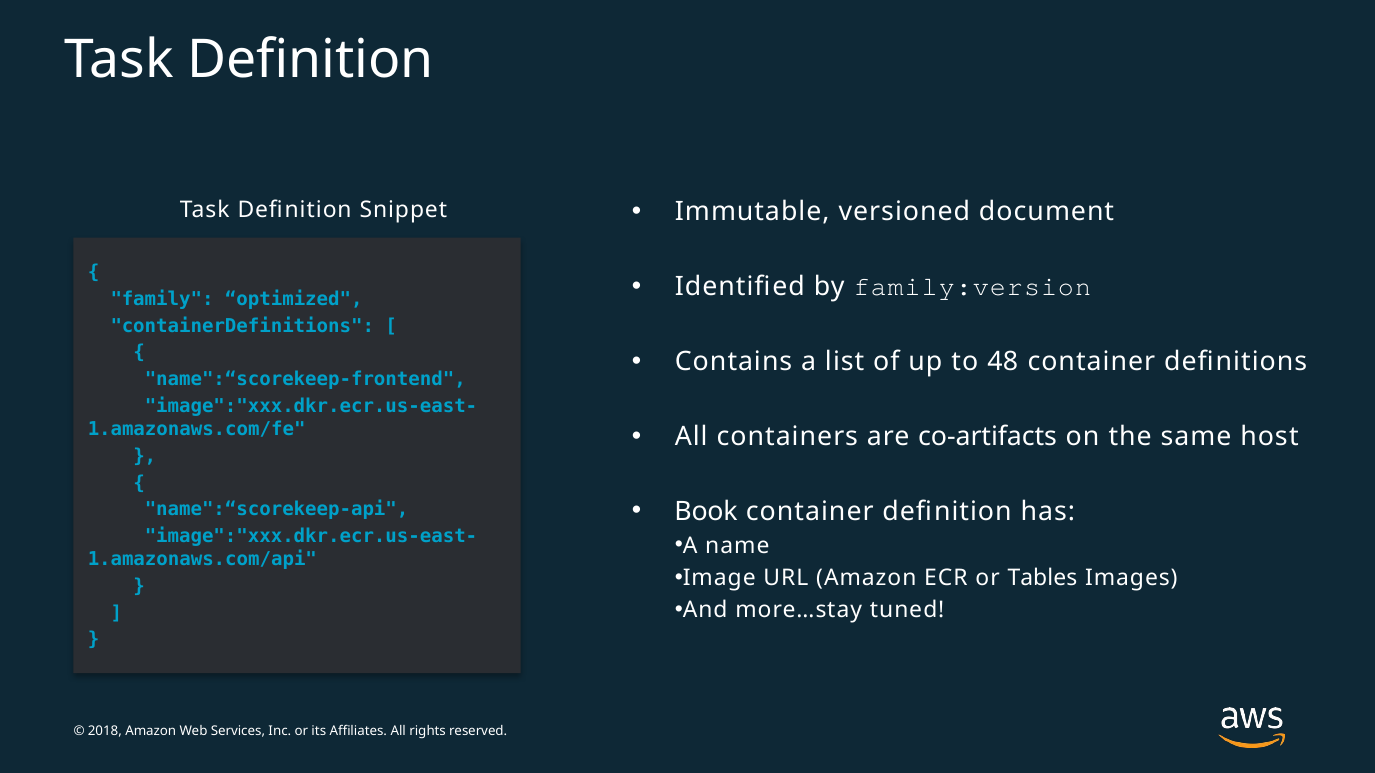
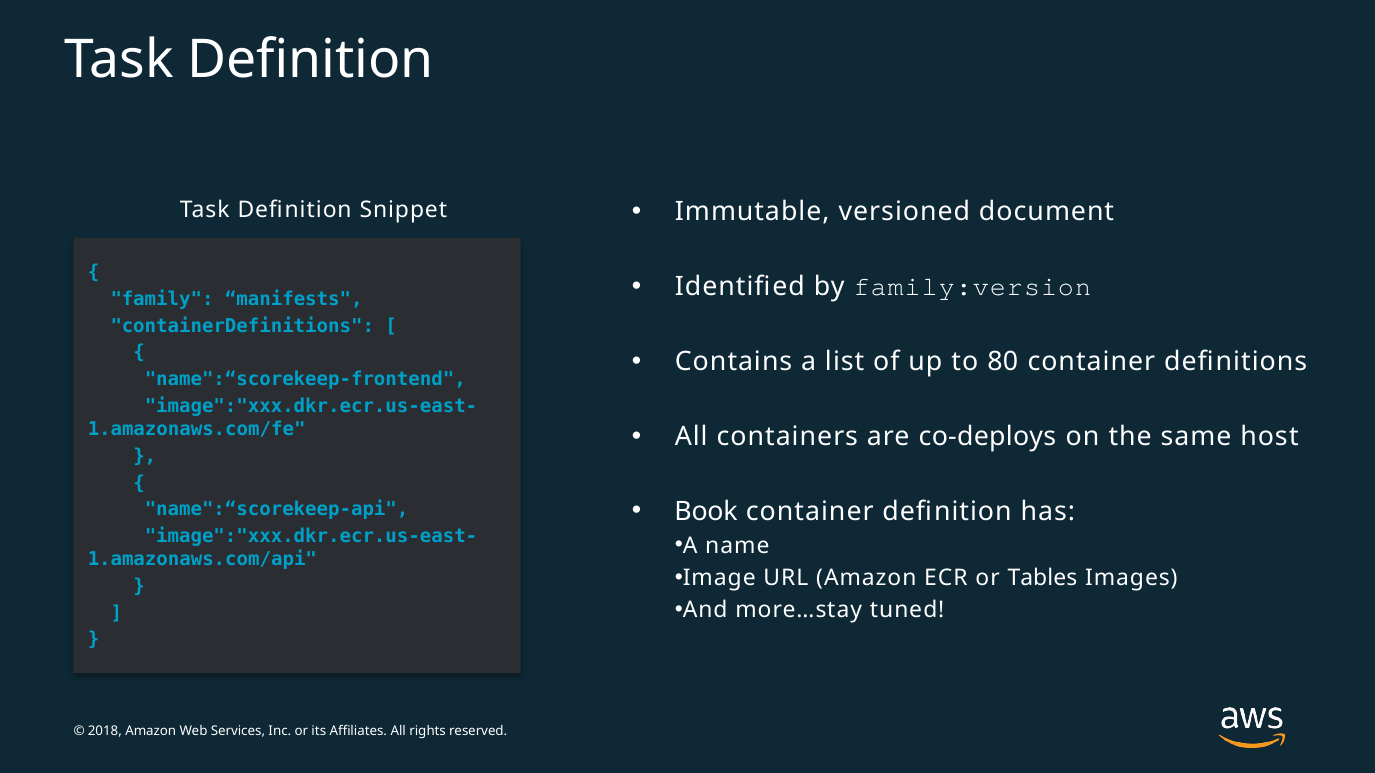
optimized: optimized -> manifests (294, 299)
48: 48 -> 80 (1003, 362)
co-artifacts: co-artifacts -> co-deploys (987, 437)
